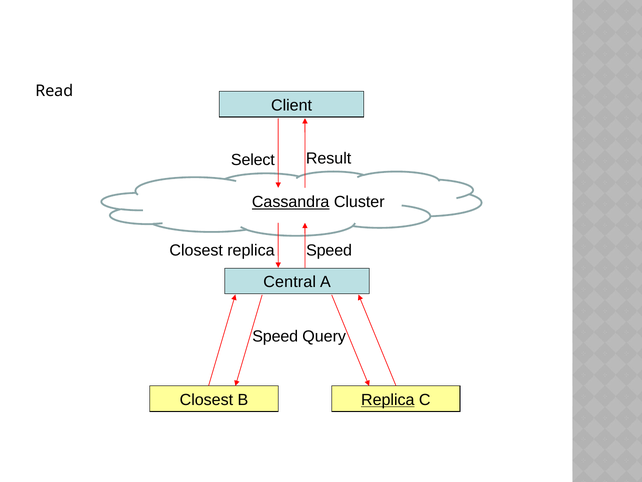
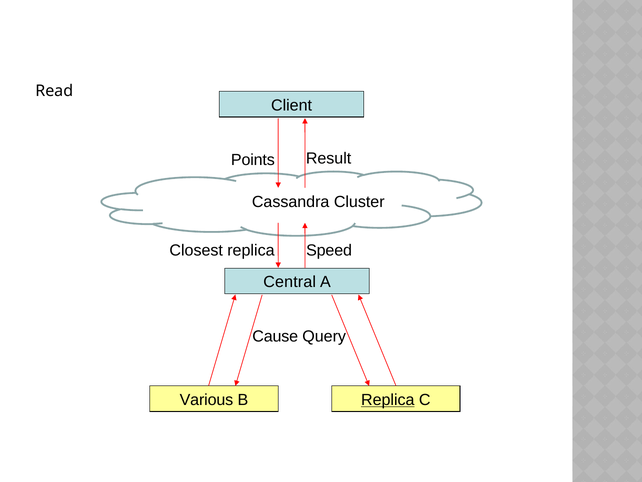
Select: Select -> Points (253, 160)
Cassandra underline: present -> none (291, 202)
Speed: Speed -> Cause (275, 336)
Closest: Closest -> Various (206, 399)
